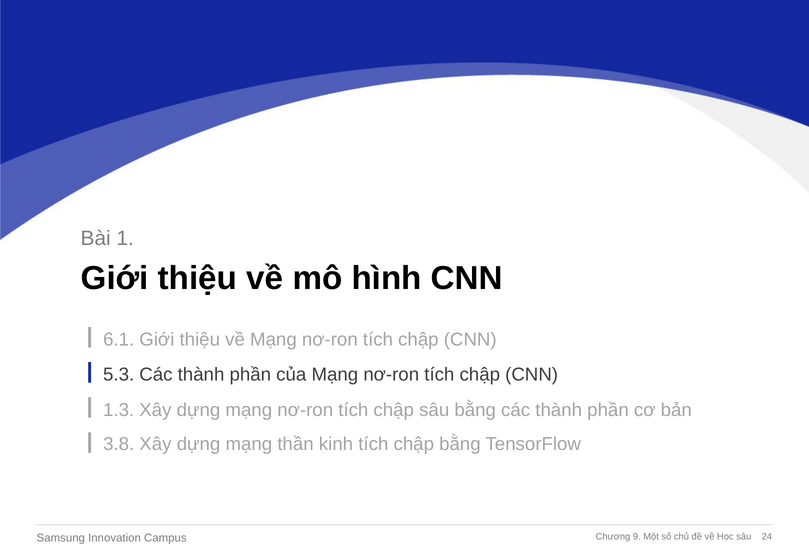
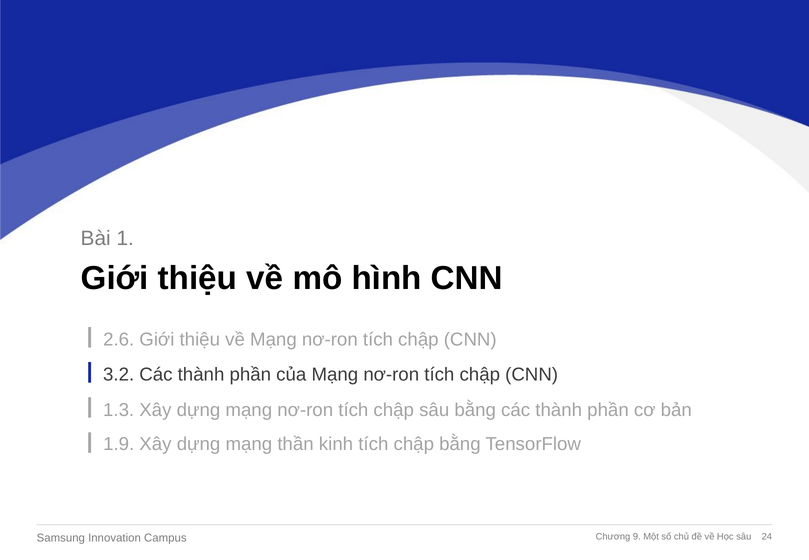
6.1: 6.1 -> 2.6 (119, 340)
5.3: 5.3 -> 3.2 (119, 375)
3.8: 3.8 -> 1.9 (119, 444)
